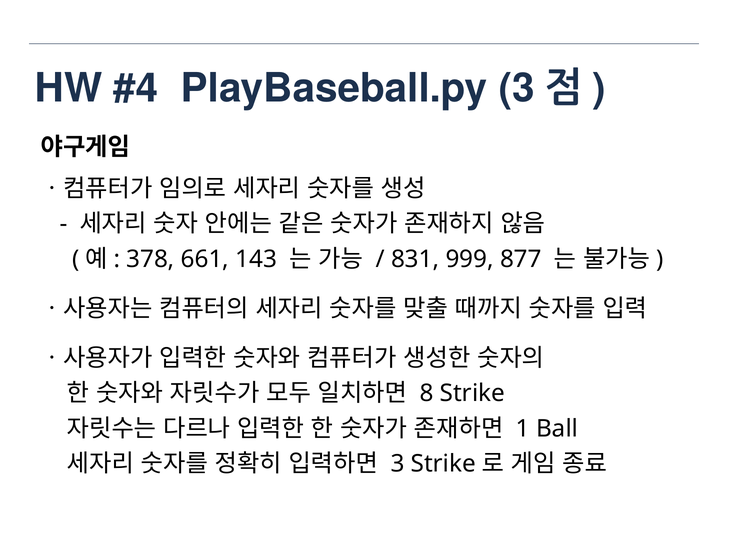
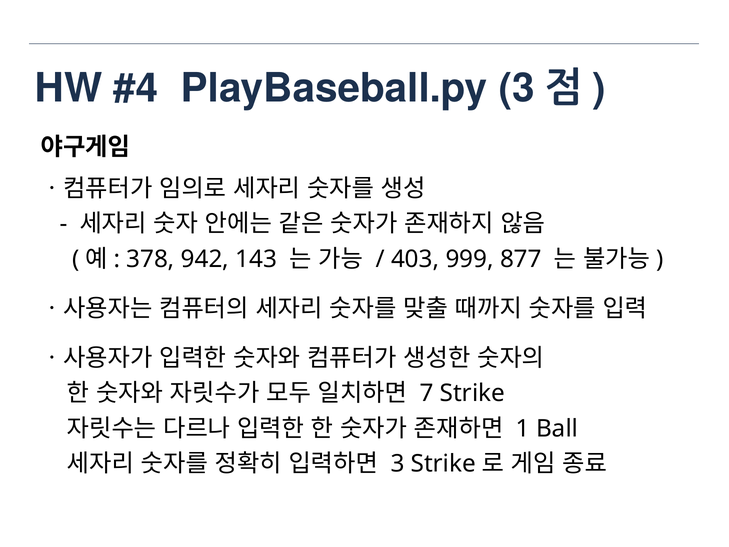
661: 661 -> 942 (205, 259)
831: 831 -> 403 (415, 259)
8: 8 -> 7 (427, 393)
